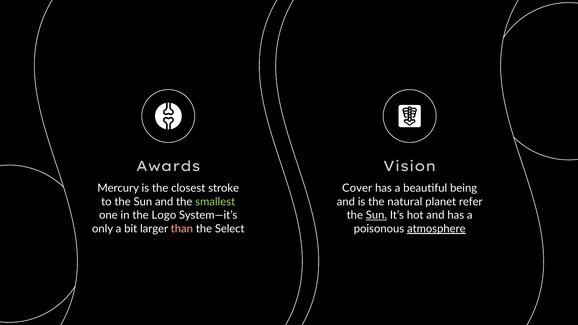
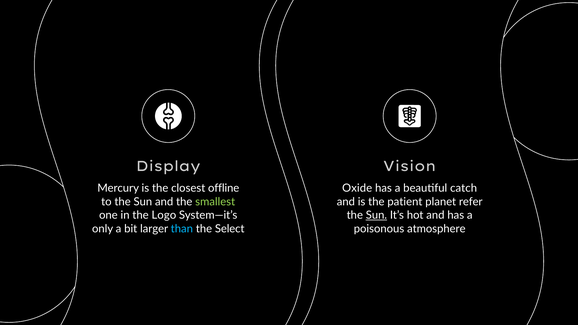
Awards: Awards -> Display (168, 166)
stroke: stroke -> offline (224, 188)
Cover: Cover -> Oxide (357, 188)
being: being -> catch (464, 188)
natural: natural -> patient (405, 202)
than colour: pink -> light blue (182, 229)
atmosphere underline: present -> none (436, 229)
